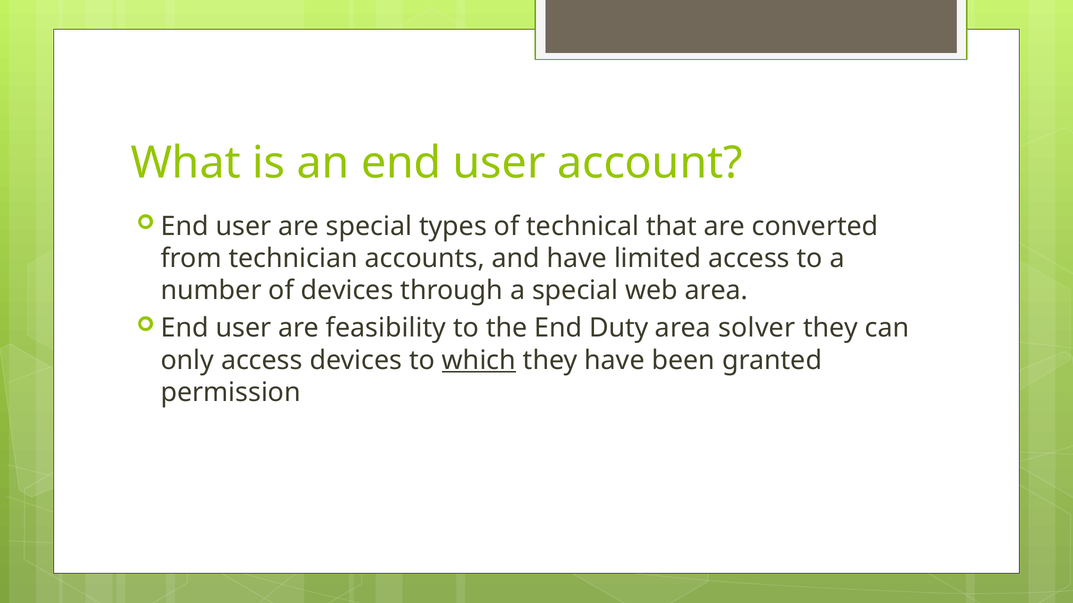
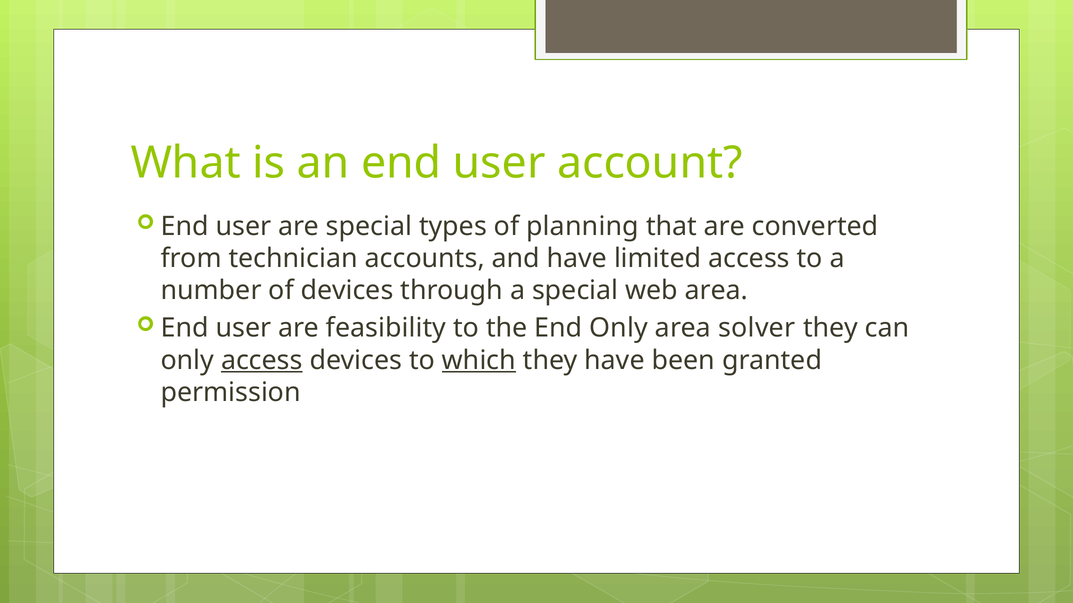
technical: technical -> planning (583, 227)
End Duty: Duty -> Only (619, 328)
access underline: none -> present (262, 361)
